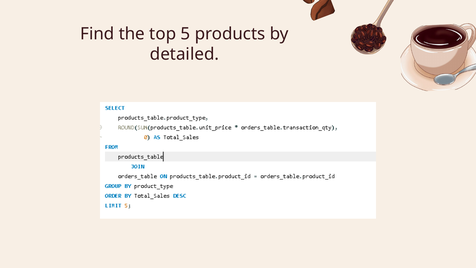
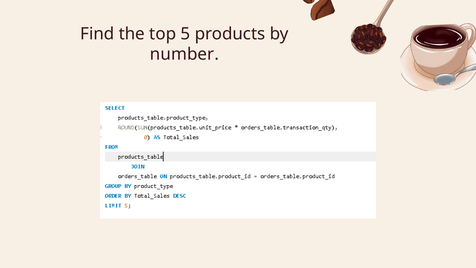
detailed: detailed -> number (184, 54)
